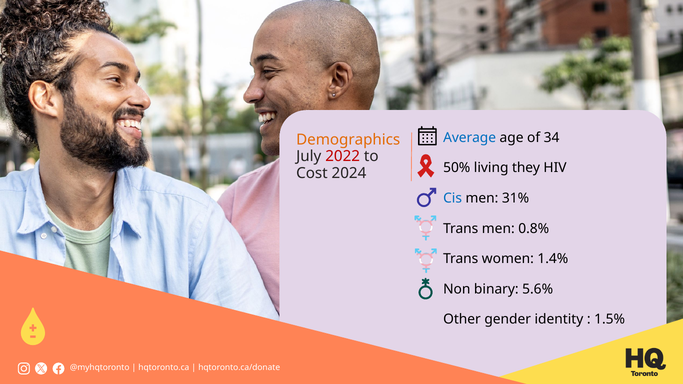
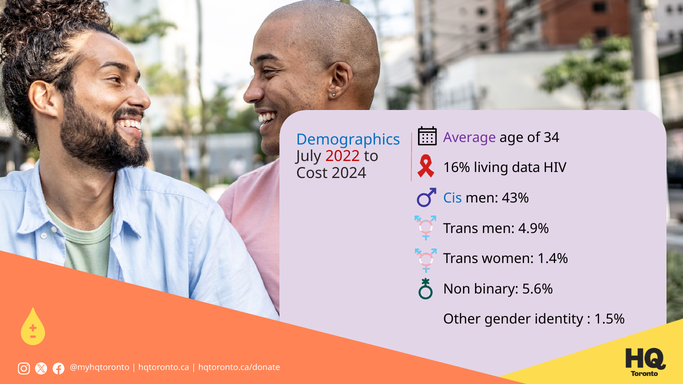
Average colour: blue -> purple (470, 138)
Demographics colour: orange -> blue (348, 140)
50%: 50% -> 16% (457, 168)
they: they -> data (526, 168)
31%: 31% -> 43% (516, 198)
0.8%: 0.8% -> 4.9% (534, 229)
